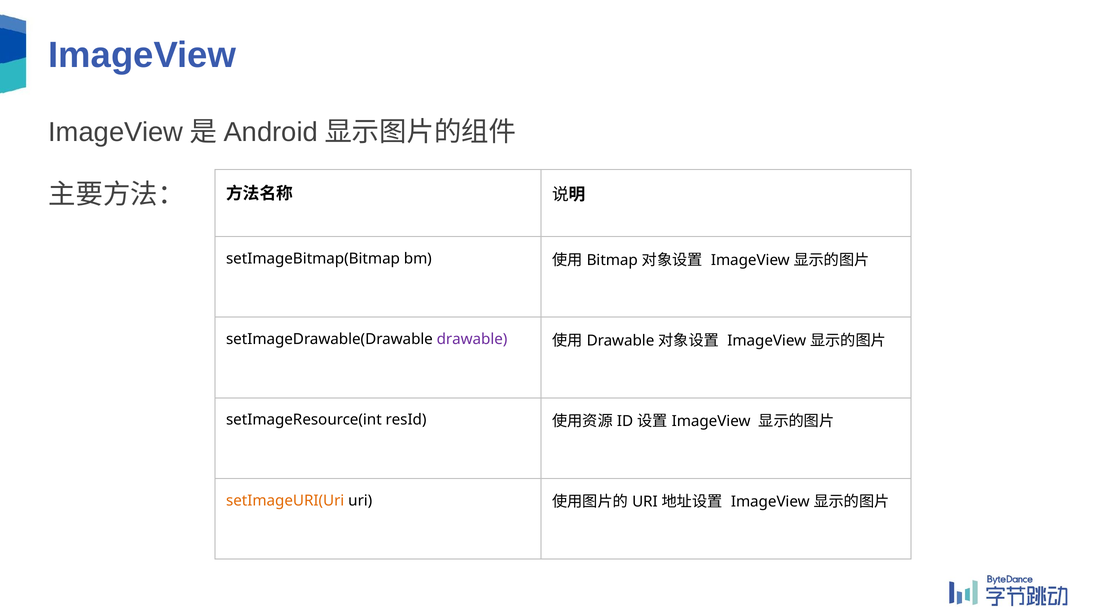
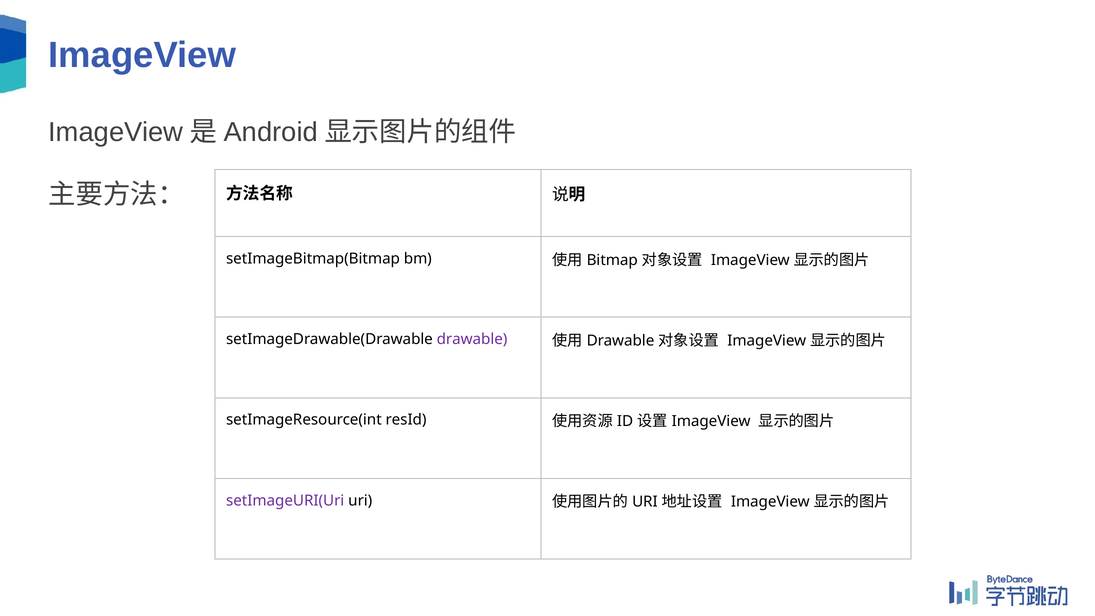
setImageURI(Uri colour: orange -> purple (285, 500)
